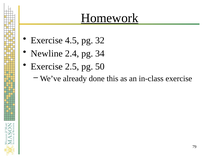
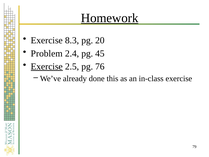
4.5: 4.5 -> 8.3 (72, 40)
32: 32 -> 20 (100, 40)
Newline: Newline -> Problem (47, 53)
34: 34 -> 45 (100, 53)
Exercise underline: none -> present (47, 66)
50: 50 -> 76 (100, 66)
